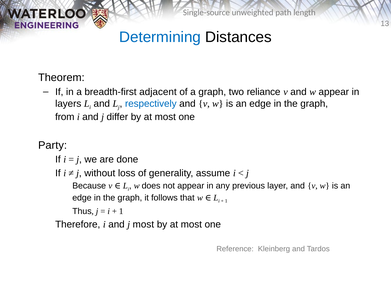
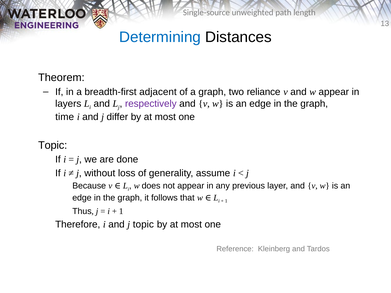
respectively colour: blue -> purple (151, 104)
from: from -> time (65, 117)
Party: Party -> Topic (53, 145)
j most: most -> topic (143, 225)
